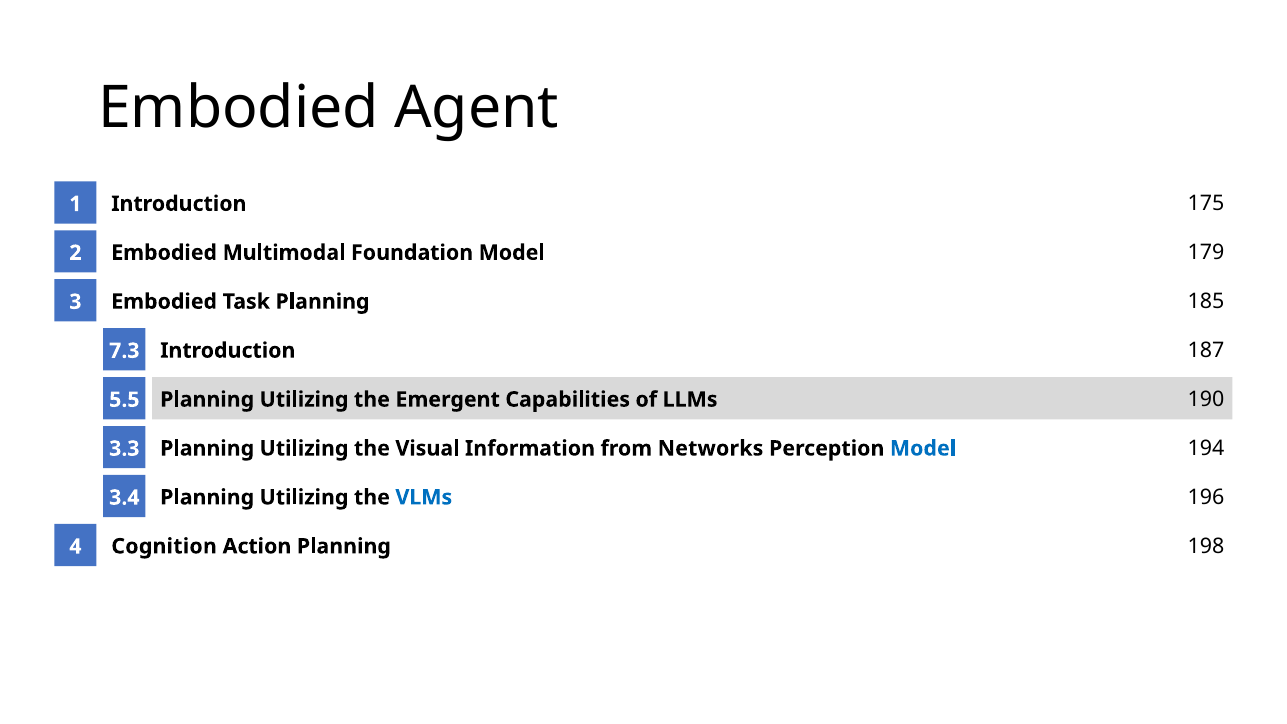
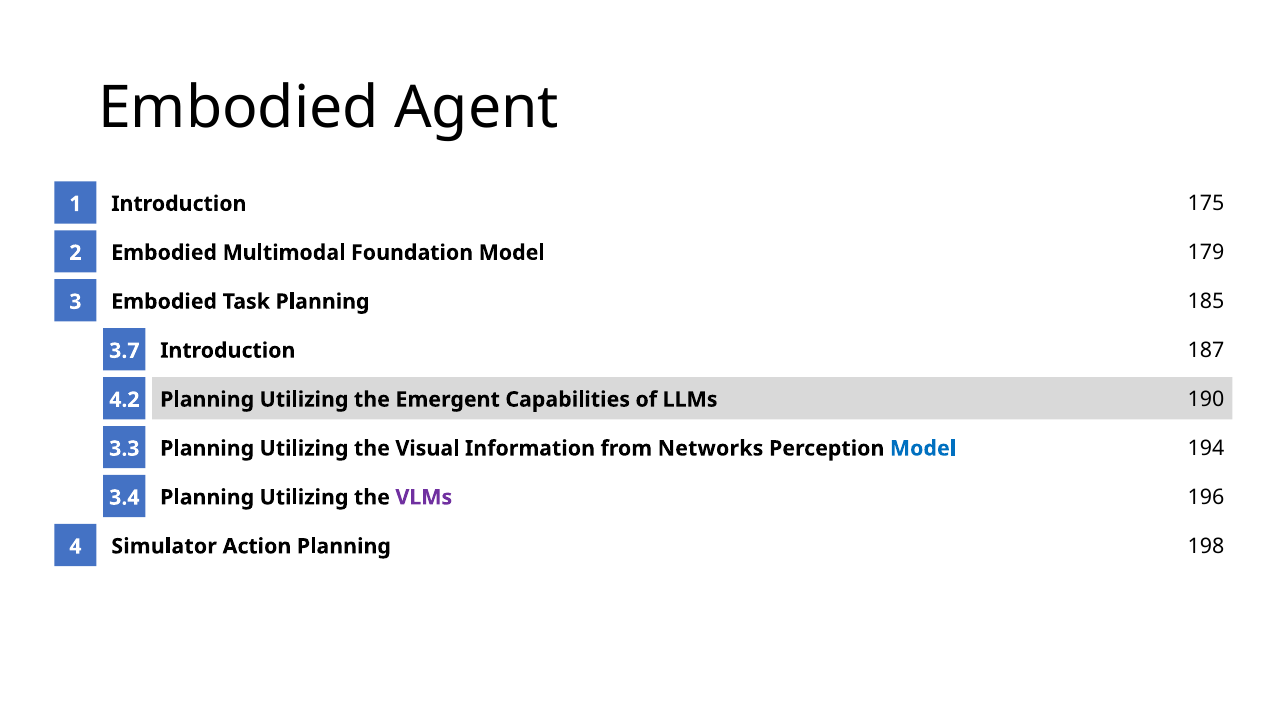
7.3: 7.3 -> 3.7 (124, 351)
5.5: 5.5 -> 4.2 (124, 400)
VLMs colour: blue -> purple (424, 497)
Cognition: Cognition -> Simulator (164, 546)
